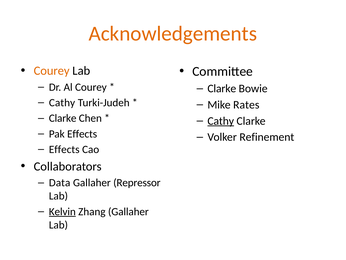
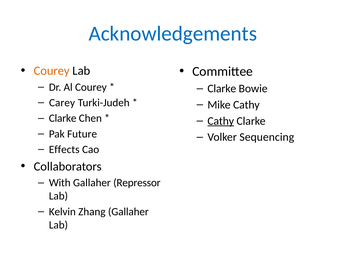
Acknowledgements colour: orange -> blue (173, 33)
Cathy: Cathy -> Carey (62, 103)
Mike Rates: Rates -> Cathy (246, 105)
Pak Effects: Effects -> Future (82, 134)
Refinement: Refinement -> Sequencing (267, 137)
Data: Data -> With (60, 182)
Kelvin underline: present -> none (62, 211)
